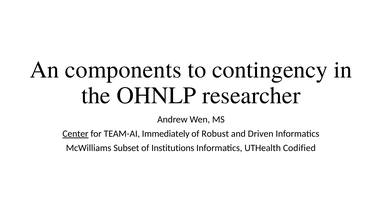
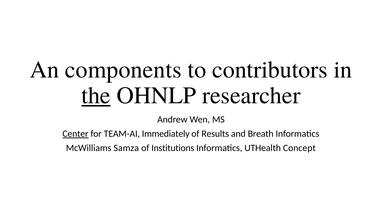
contingency: contingency -> contributors (270, 70)
the underline: none -> present (96, 95)
Robust: Robust -> Results (215, 134)
Driven: Driven -> Breath (261, 134)
Subset: Subset -> Samza (126, 148)
Codified: Codified -> Concept (299, 148)
